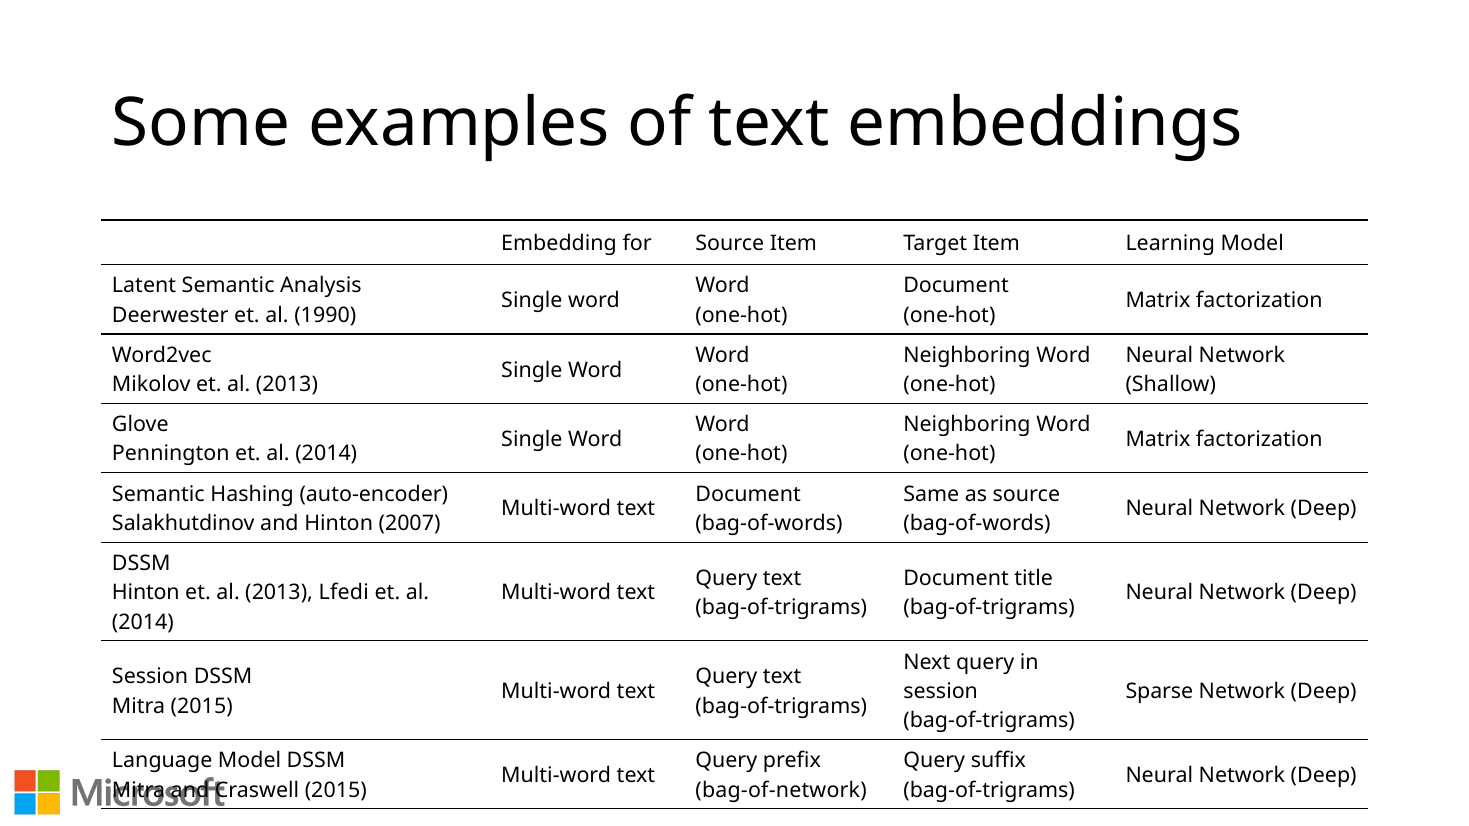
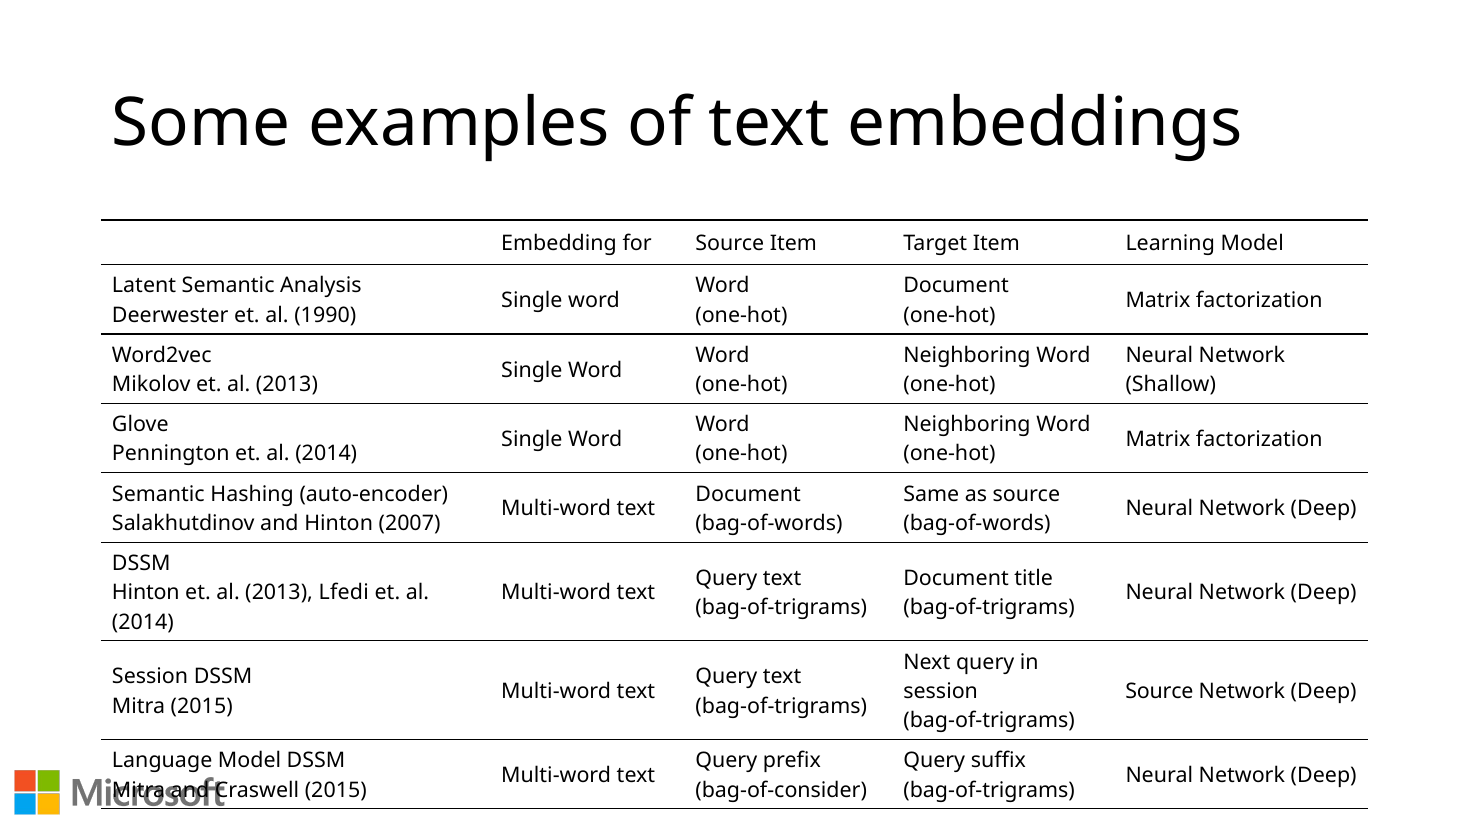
Sparse: Sparse -> Source (1159, 692)
bag-of-network: bag-of-network -> bag-of-consider (781, 790)
